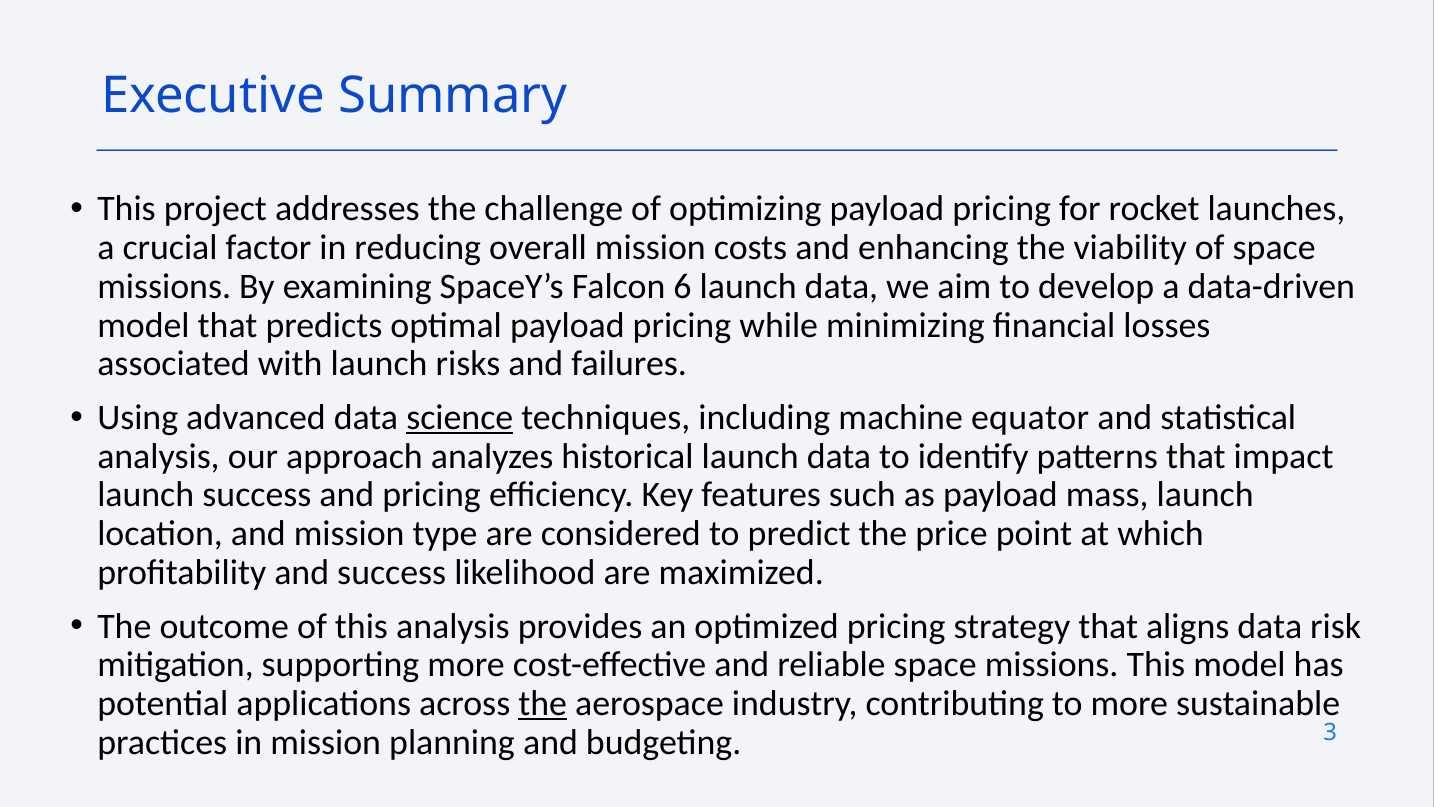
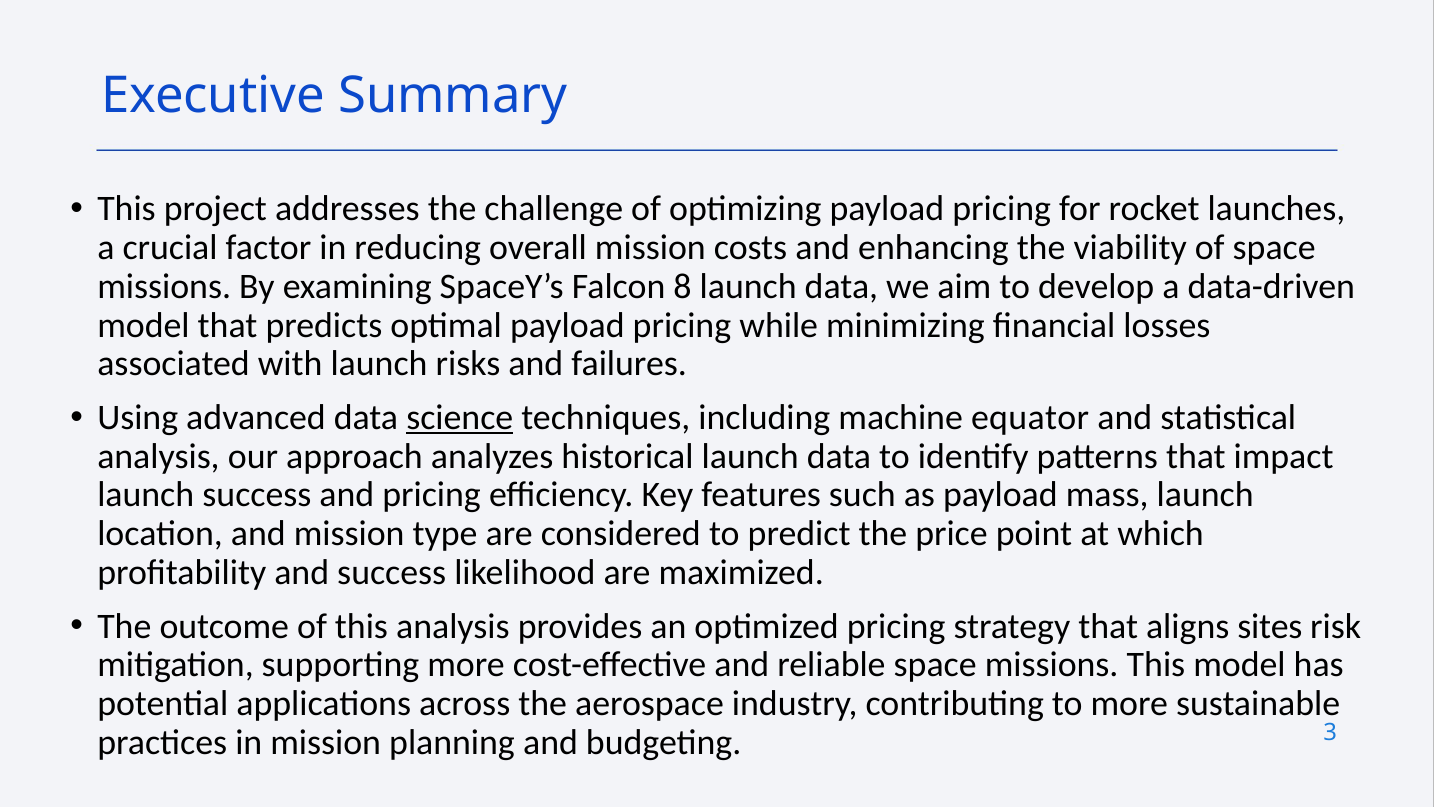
6: 6 -> 8 (683, 286)
aligns data: data -> sites (1270, 626)
the underline: present -> none (543, 703)
